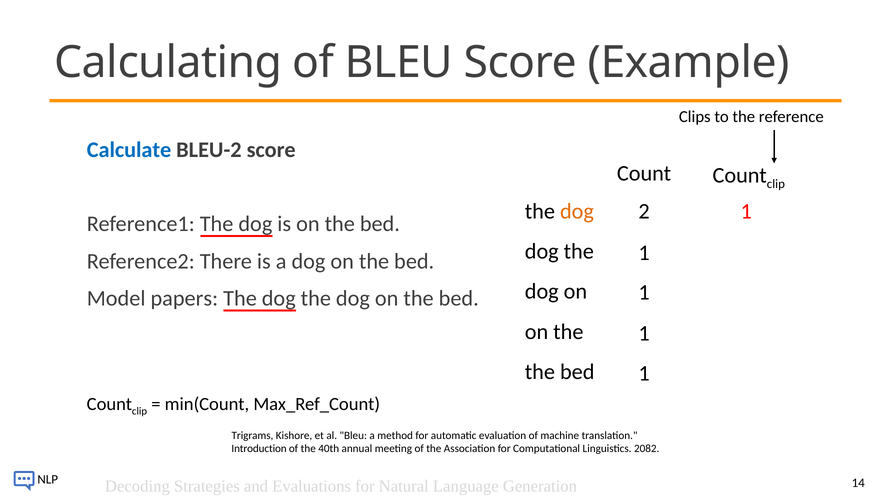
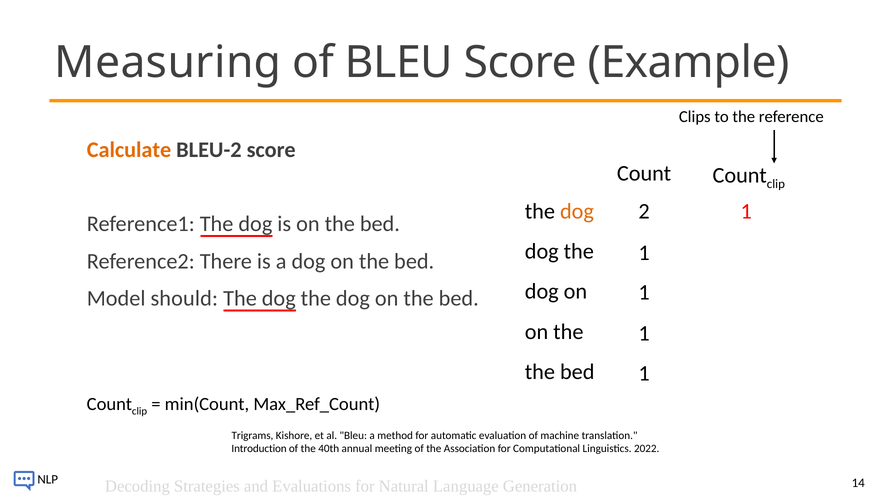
Calculating: Calculating -> Measuring (168, 63)
Calculate colour: blue -> orange (129, 150)
papers: papers -> should (184, 298)
2082: 2082 -> 2022 (647, 449)
